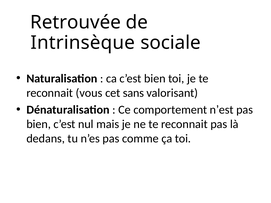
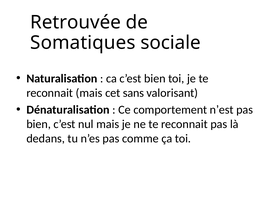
Intrinsèque: Intrinsèque -> Somatiques (83, 43)
reconnait vous: vous -> mais (89, 93)
